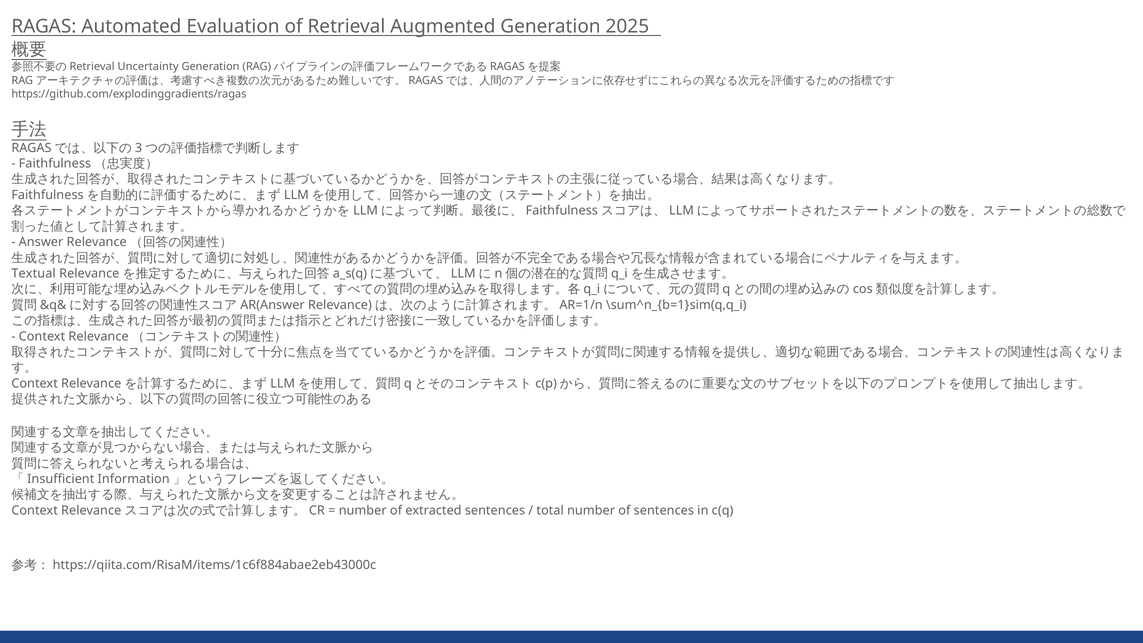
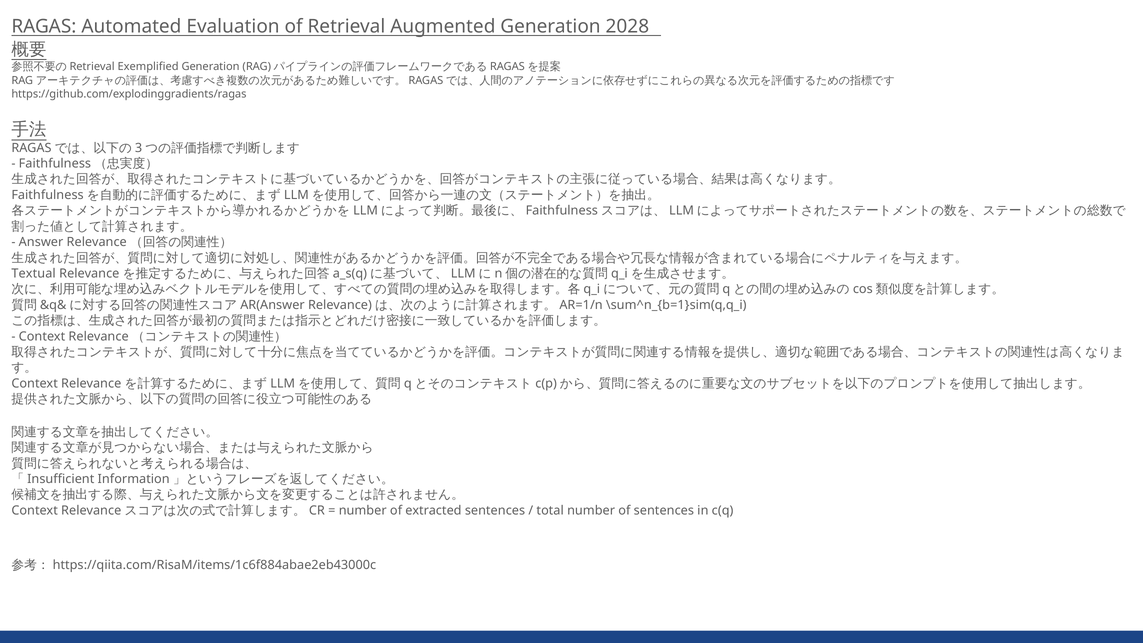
2025: 2025 -> 2028 (627, 27)
Uncertainty: Uncertainty -> Exemplified (148, 67)
